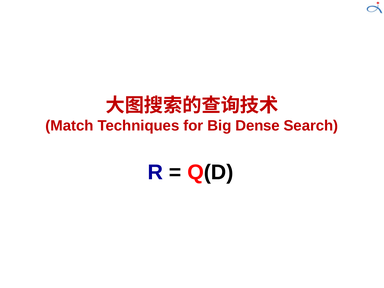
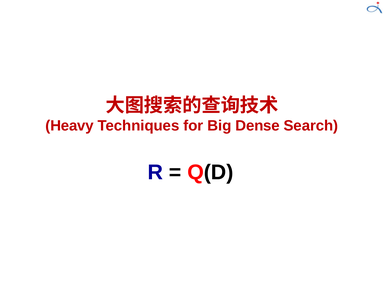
Match: Match -> Heavy (70, 126)
